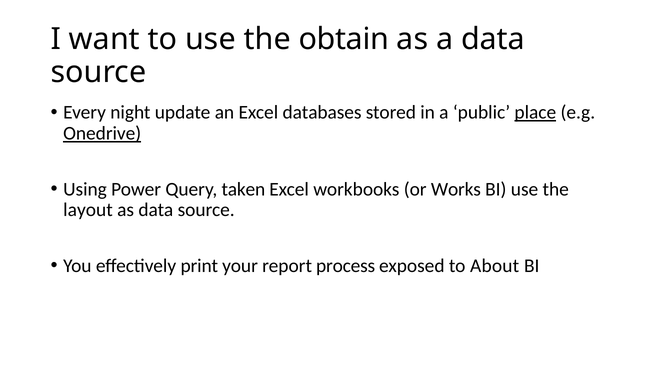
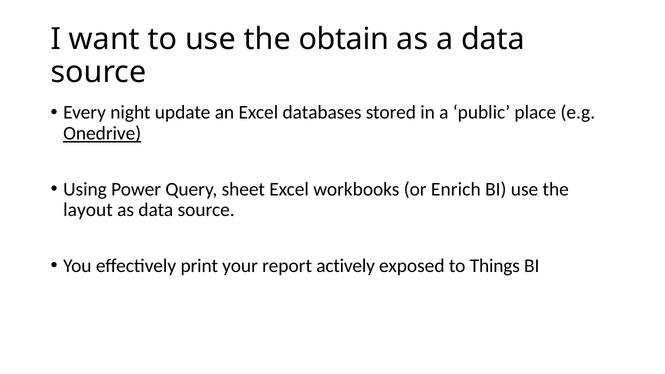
place underline: present -> none (535, 112)
taken: taken -> sheet (243, 189)
Works: Works -> Enrich (456, 189)
process: process -> actively (346, 266)
About: About -> Things (495, 266)
